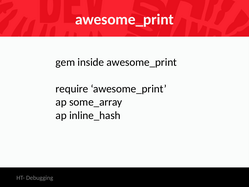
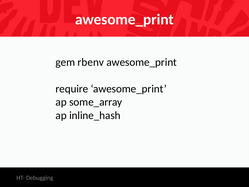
inside: inside -> rbenv (91, 62)
